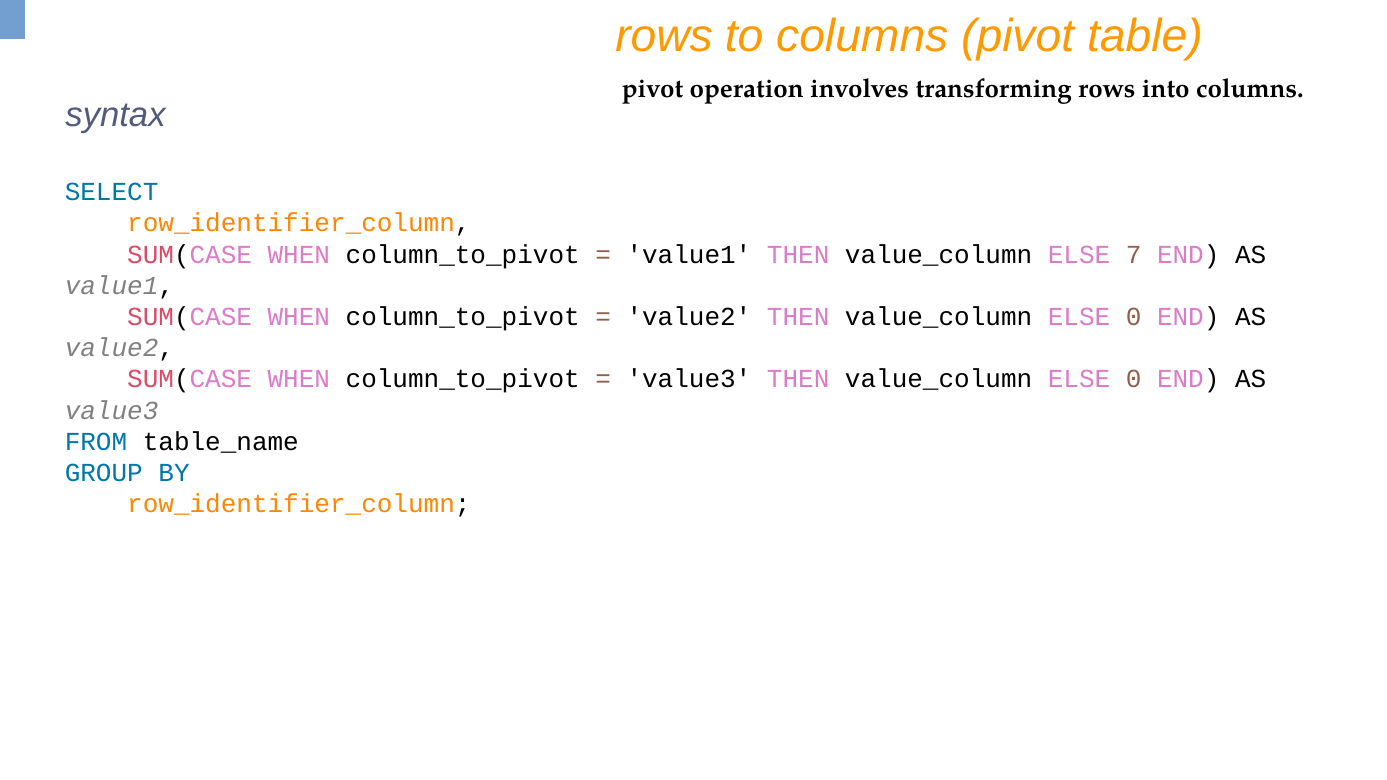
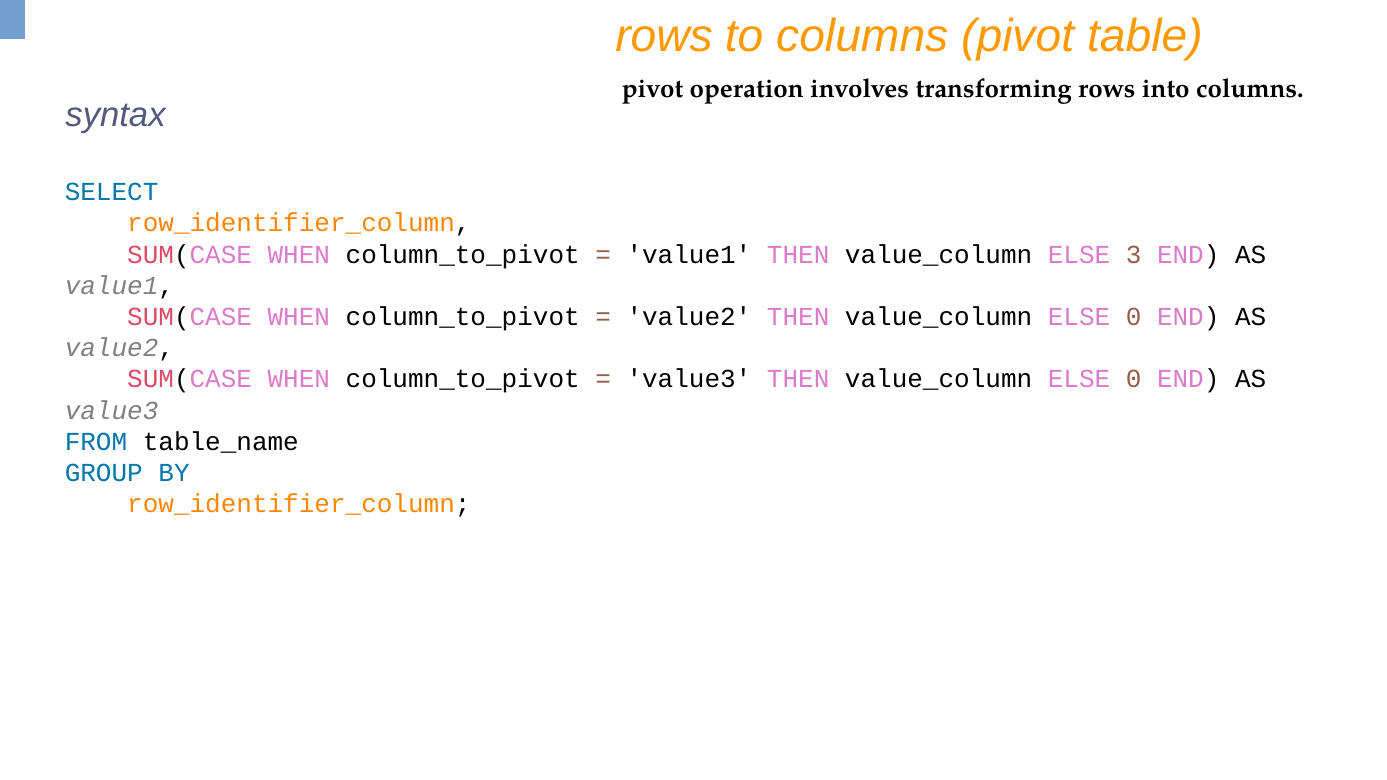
7: 7 -> 3 (1134, 255)
